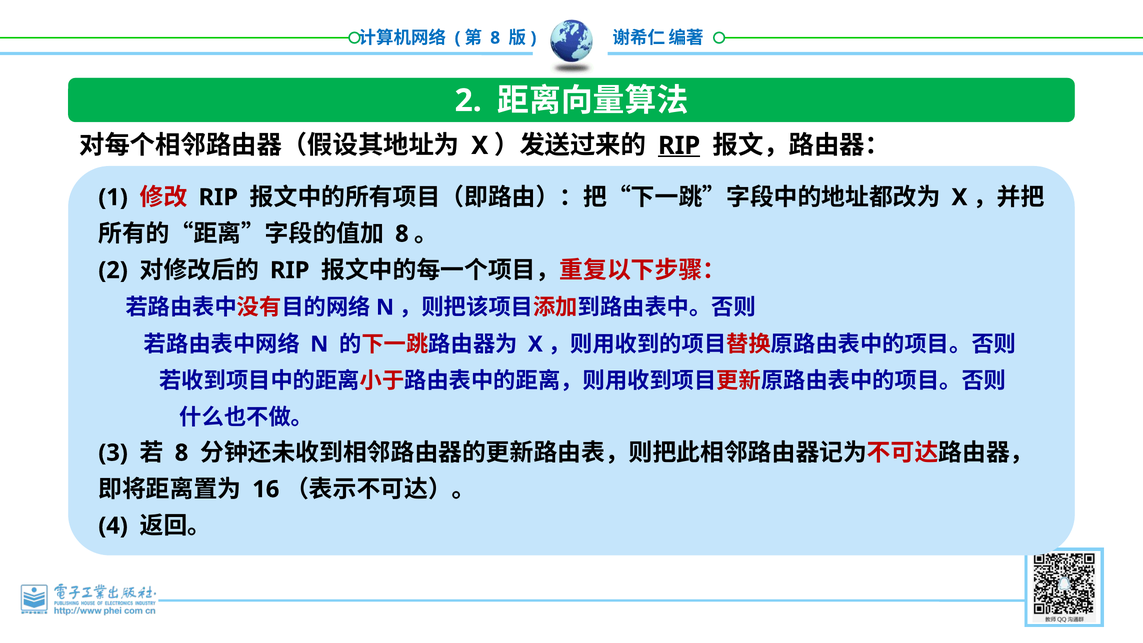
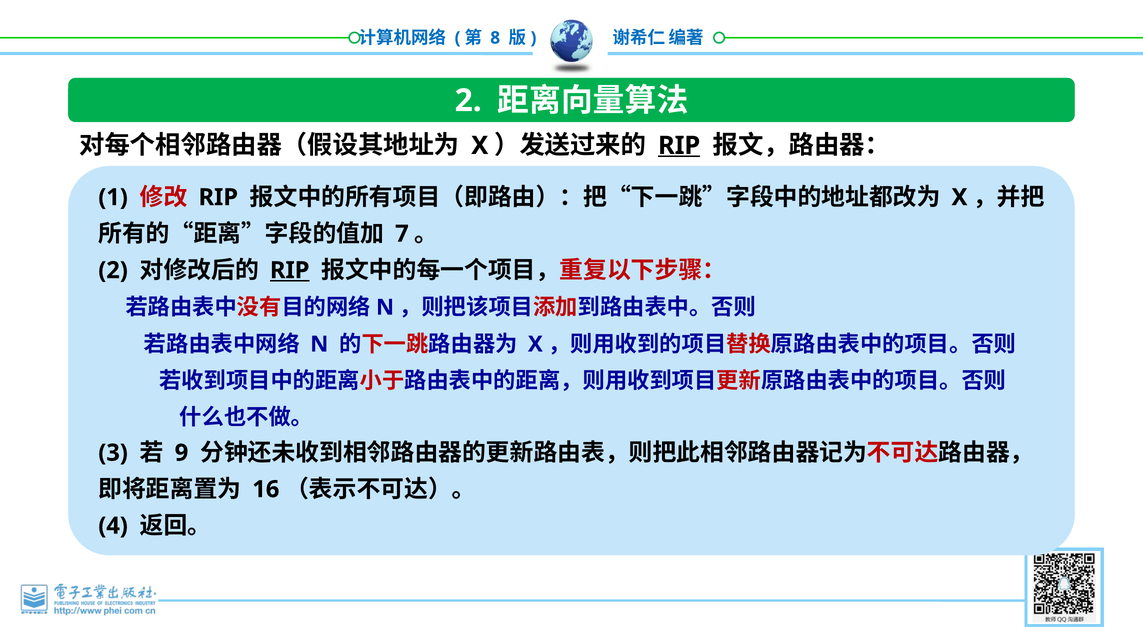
8: 8 -> 7 (402, 234)
RIP underline: none -> present (290, 270)
8: 8 -> 9 (181, 453)
